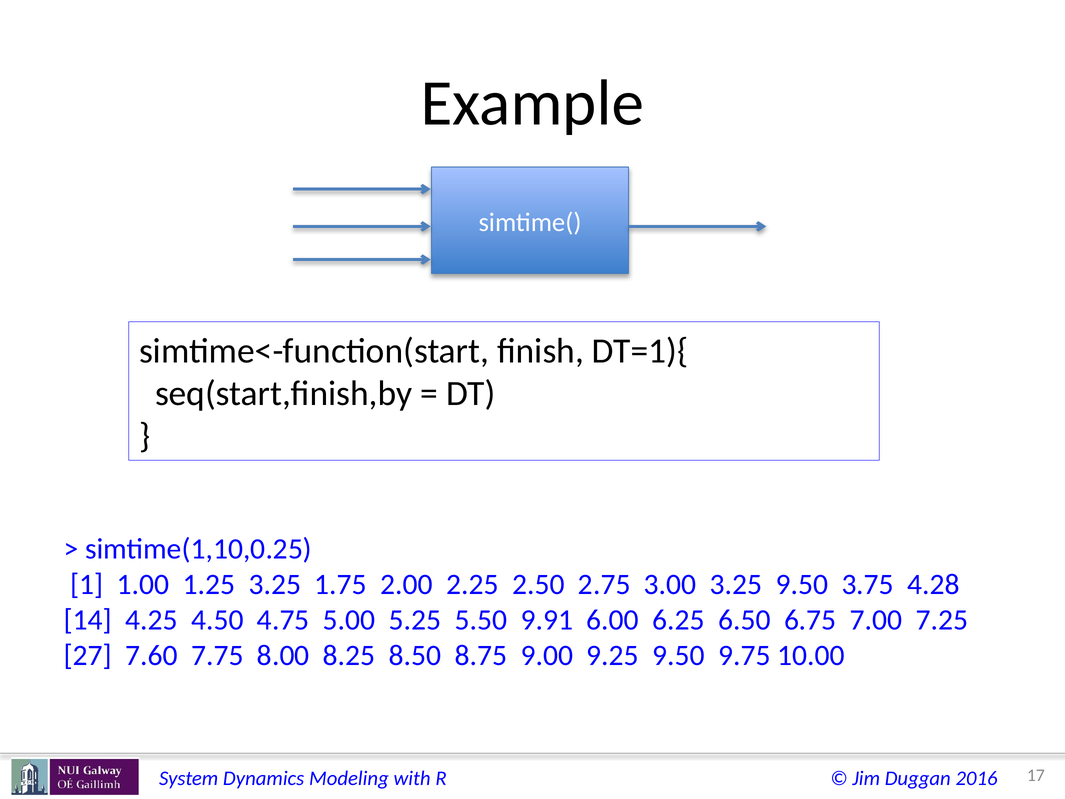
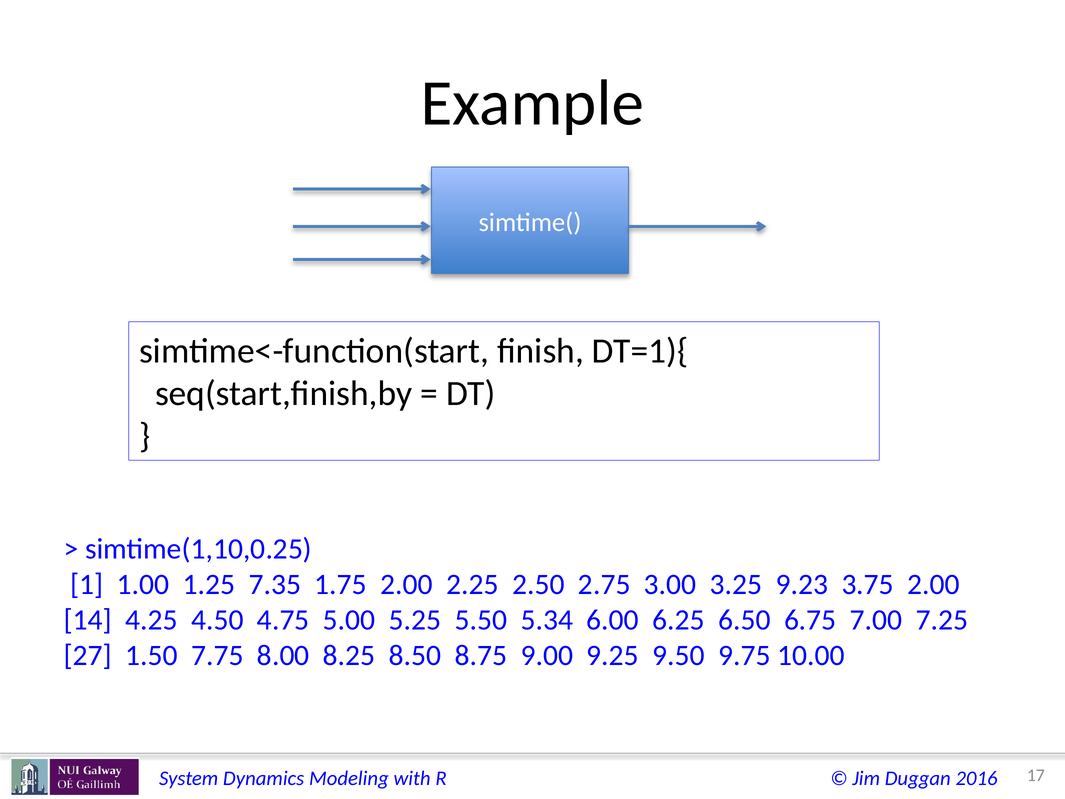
1.25 3.25: 3.25 -> 7.35 (275, 584)
3.25 9.50: 9.50 -> 9.23 (802, 584)
3.75 4.28: 4.28 -> 2.00 (934, 584)
9.91: 9.91 -> 5.34 (547, 620)
7.60: 7.60 -> 1.50 (151, 655)
